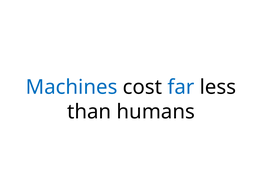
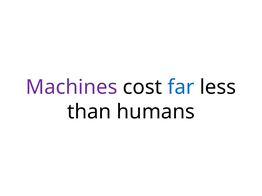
Machines colour: blue -> purple (72, 87)
